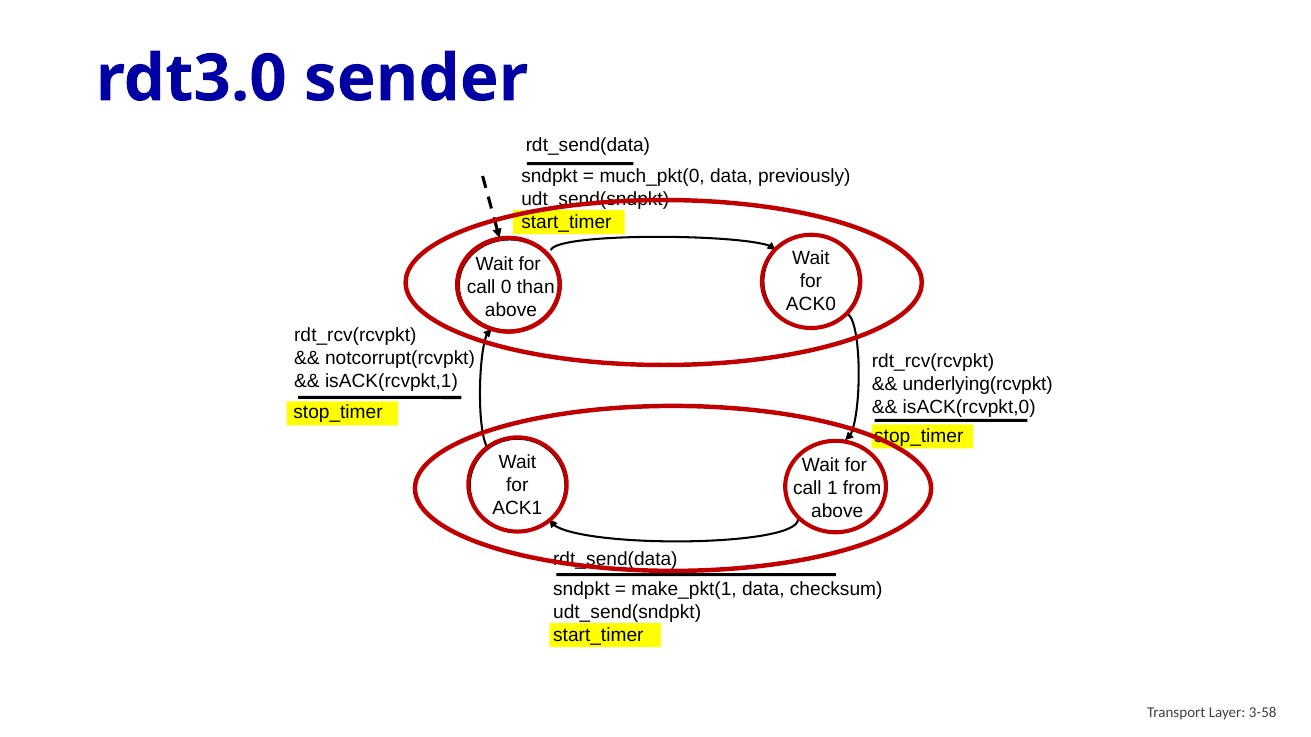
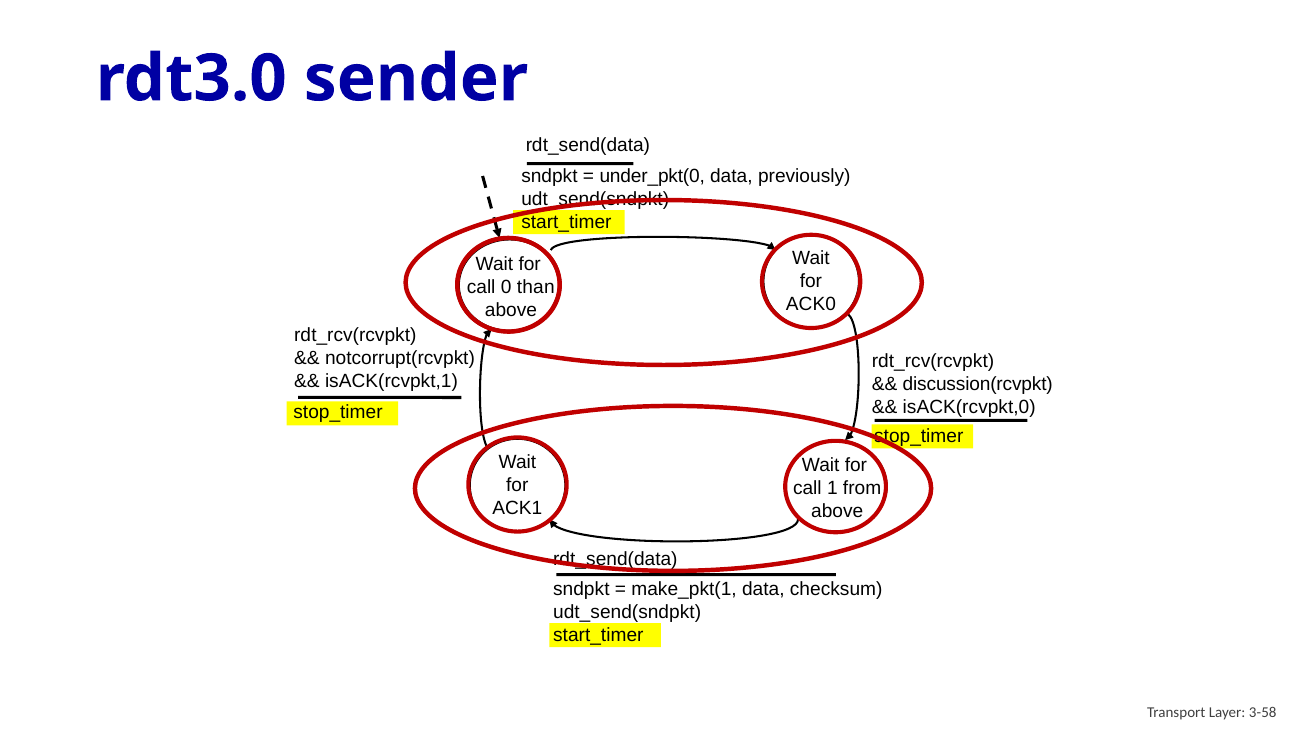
much_pkt(0: much_pkt(0 -> under_pkt(0 (652, 177)
underlying(rcvpkt: underlying(rcvpkt -> discussion(rcvpkt (978, 385)
